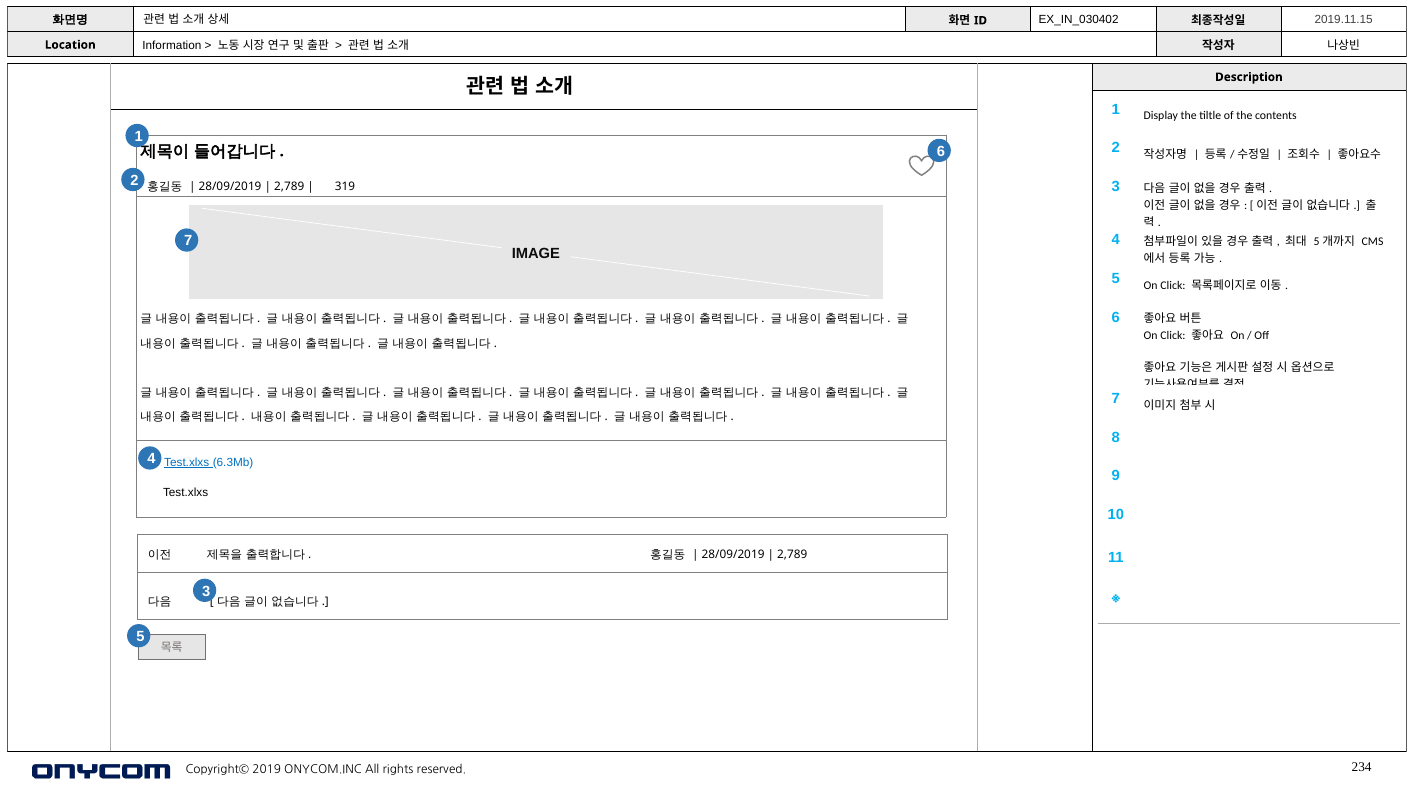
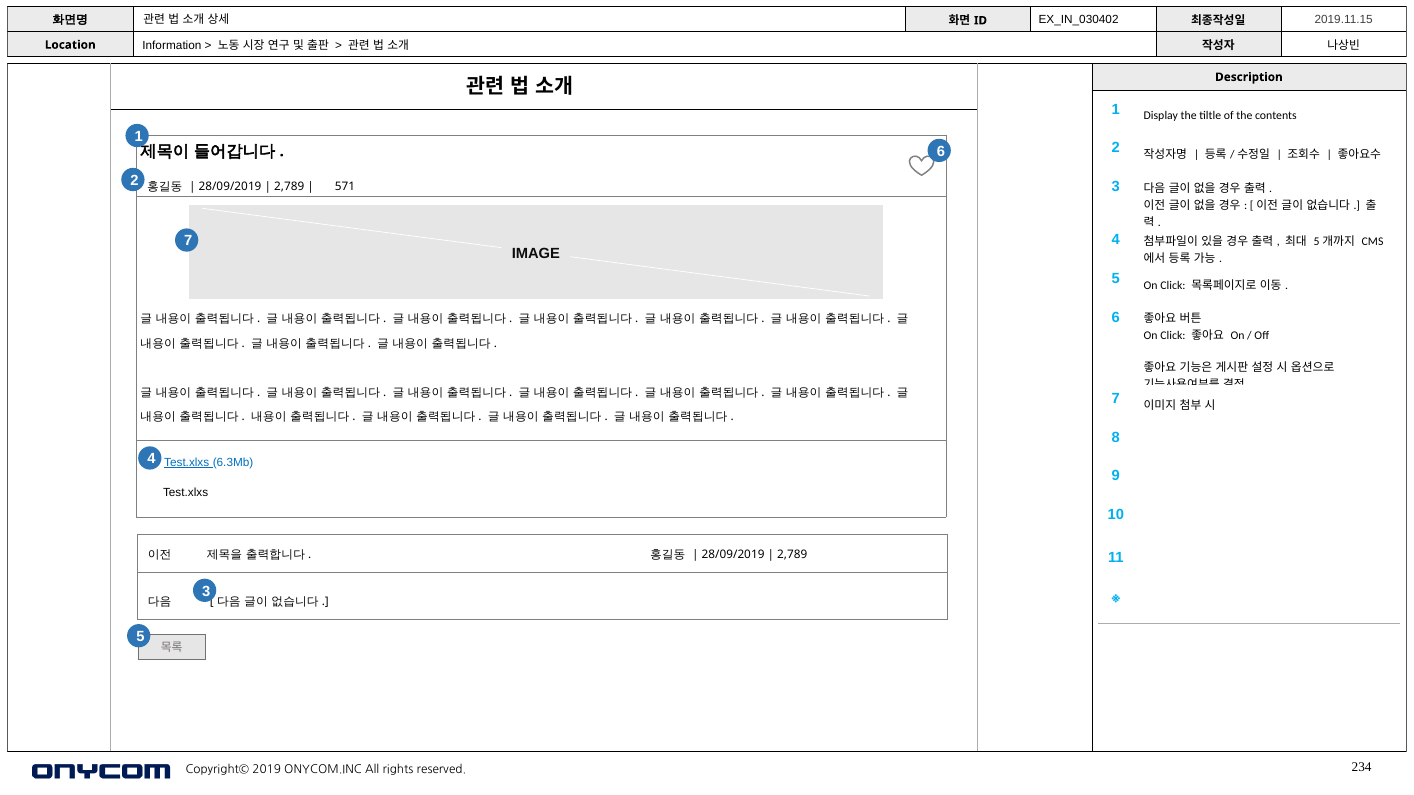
319: 319 -> 571 (345, 186)
